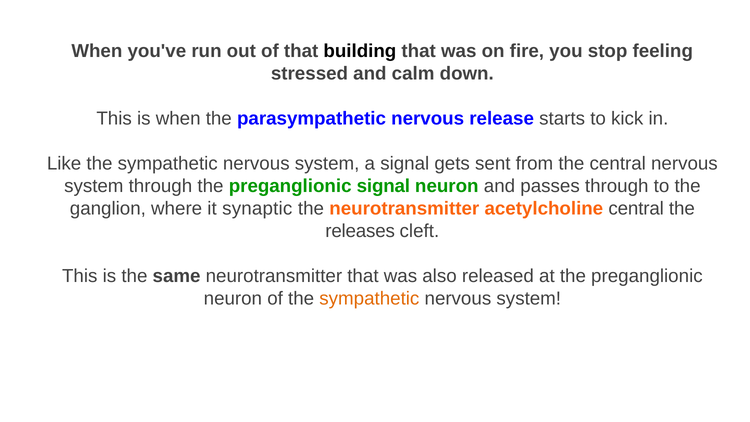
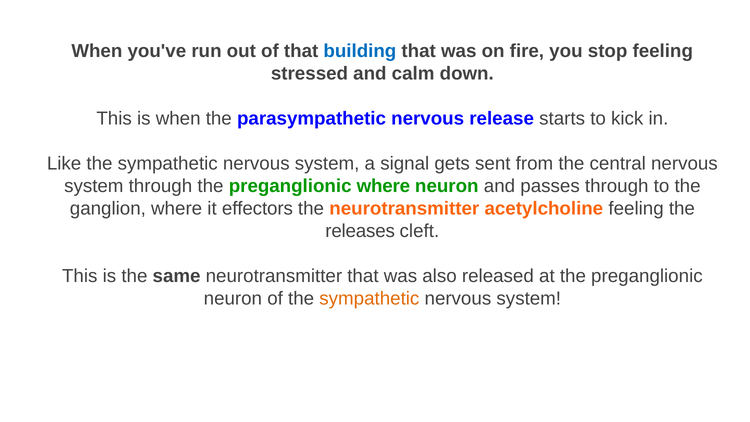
building colour: black -> blue (360, 51)
preganglionic signal: signal -> where (383, 186)
synaptic: synaptic -> effectors (257, 209)
acetylcholine central: central -> feeling (636, 209)
